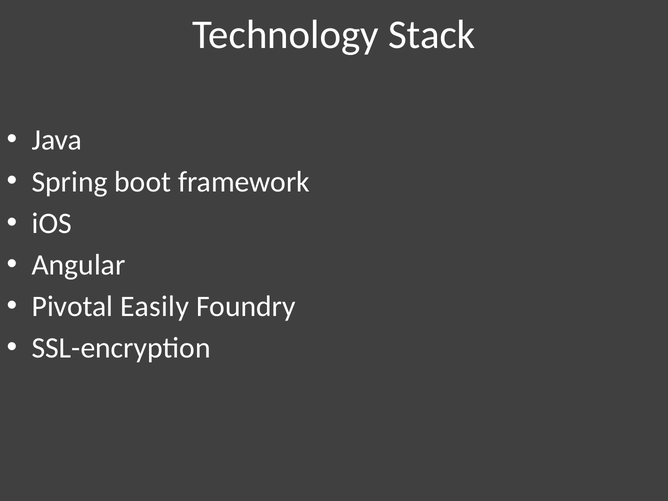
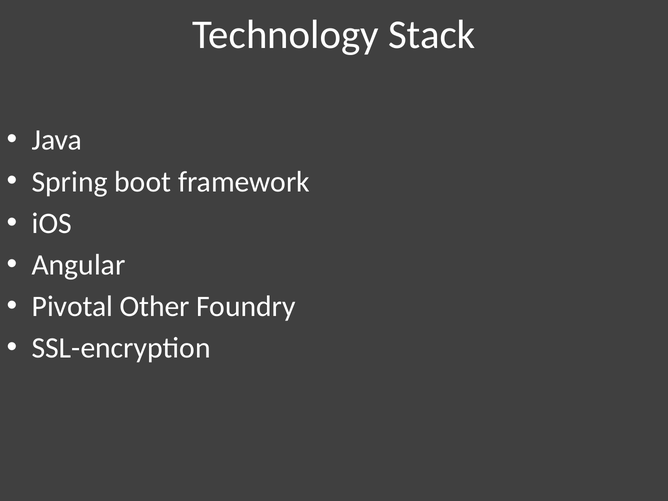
Easily: Easily -> Other (155, 306)
